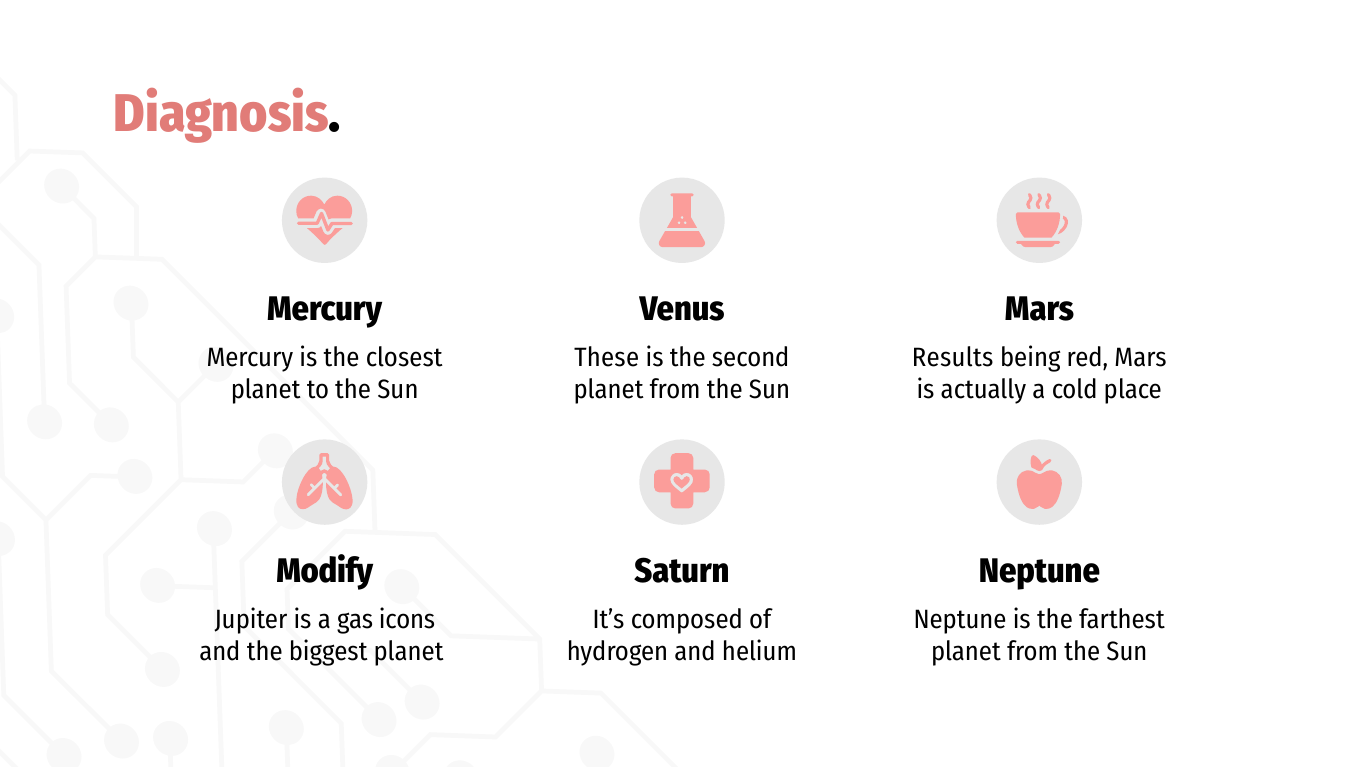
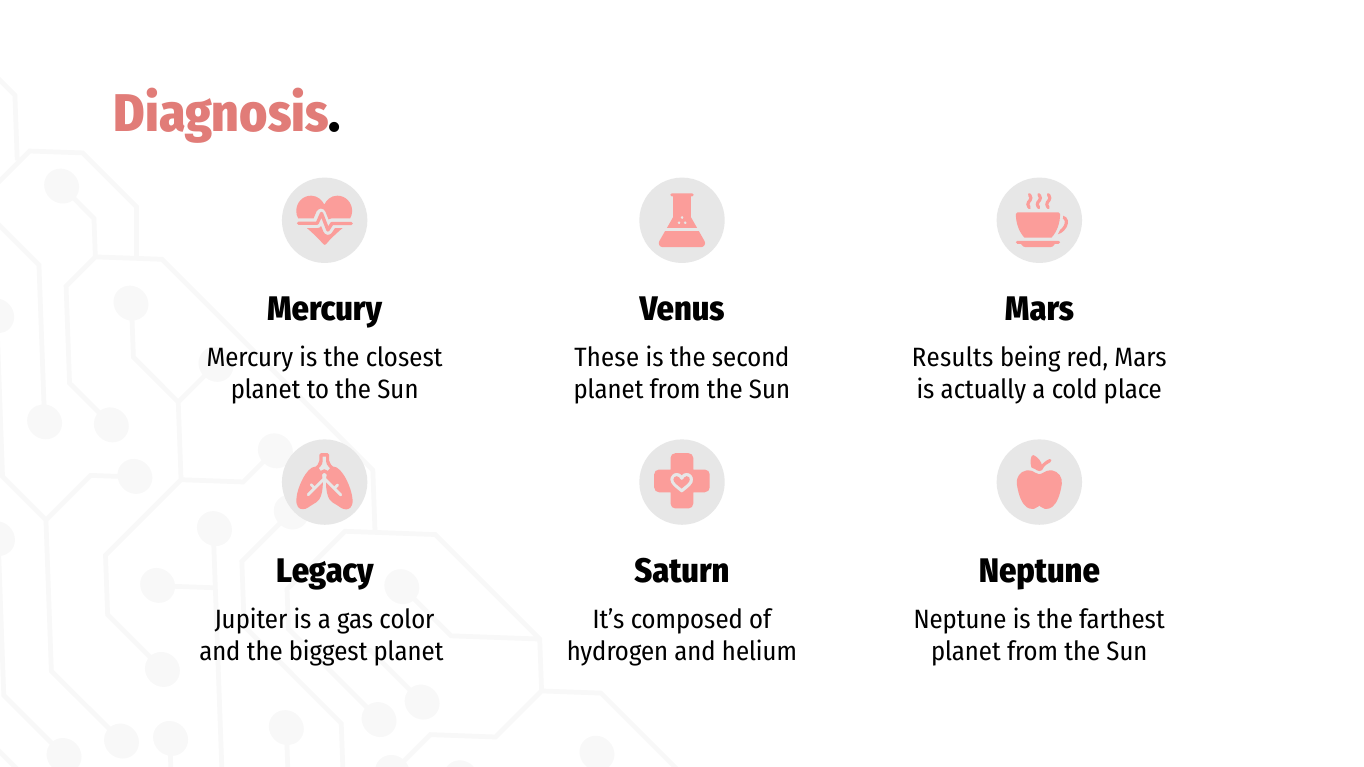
Modify: Modify -> Legacy (325, 571)
icons: icons -> color (407, 620)
